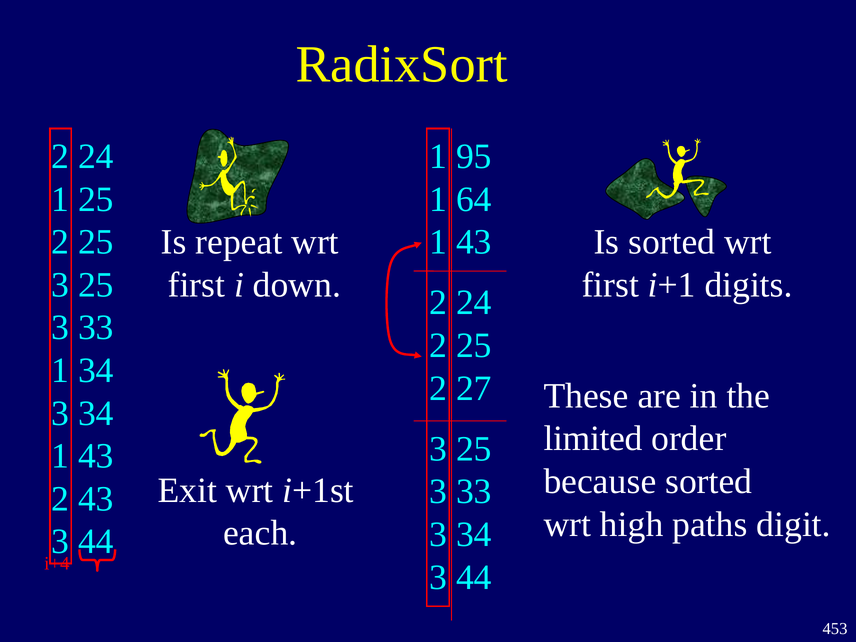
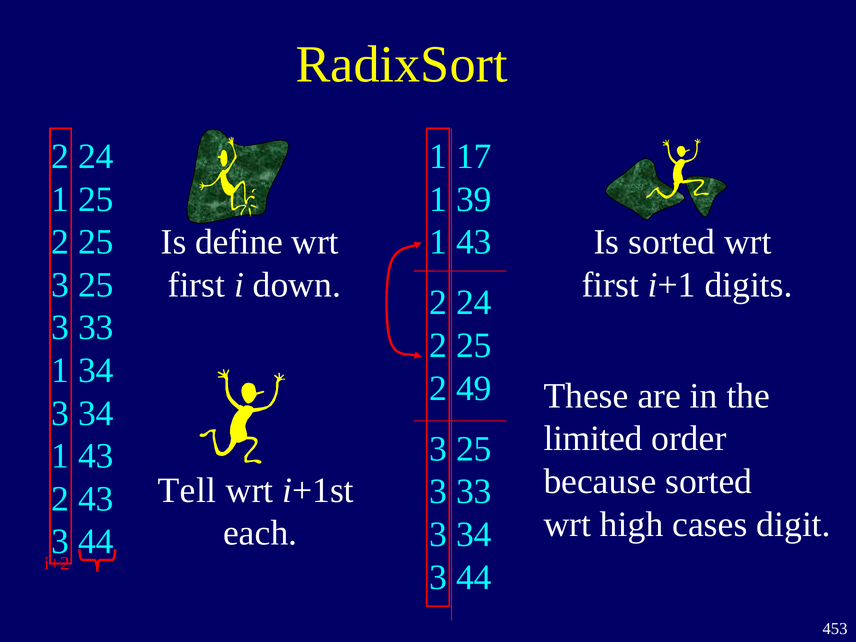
95: 95 -> 17 (474, 156)
64: 64 -> 39 (474, 199)
repeat: repeat -> define (239, 242)
27: 27 -> 49 (474, 388)
Exit: Exit -> Tell (187, 490)
paths: paths -> cases (710, 524)
i+4: i+4 -> i+2 (57, 563)
